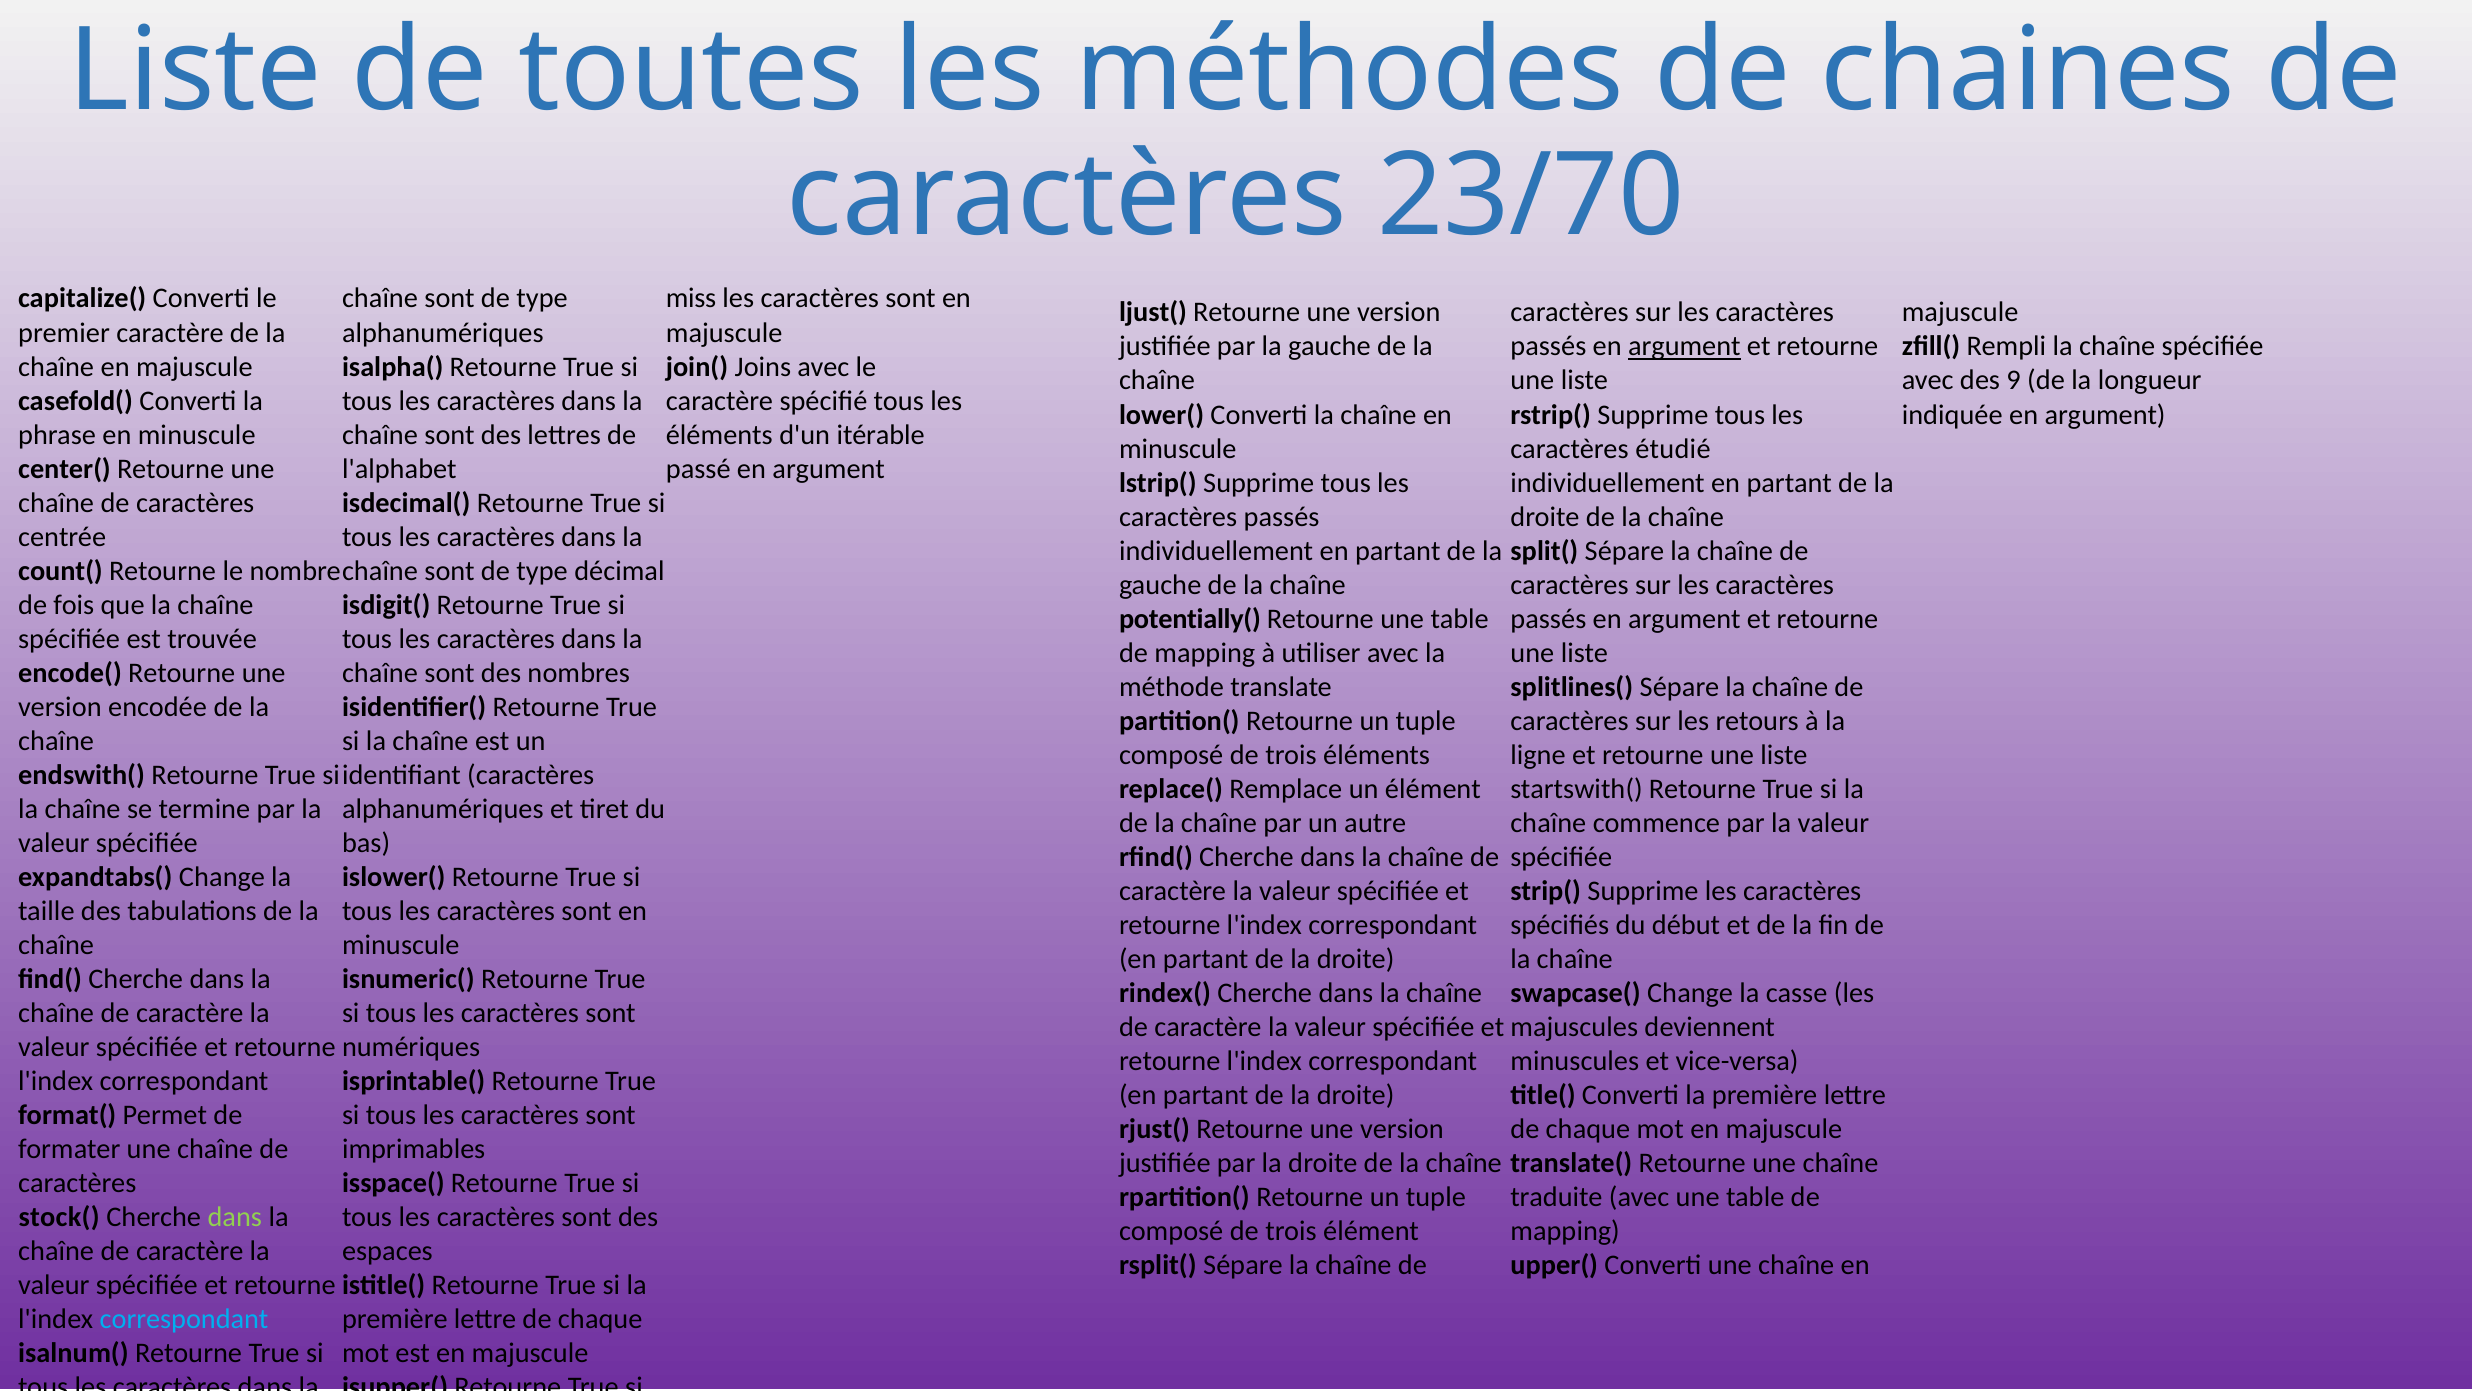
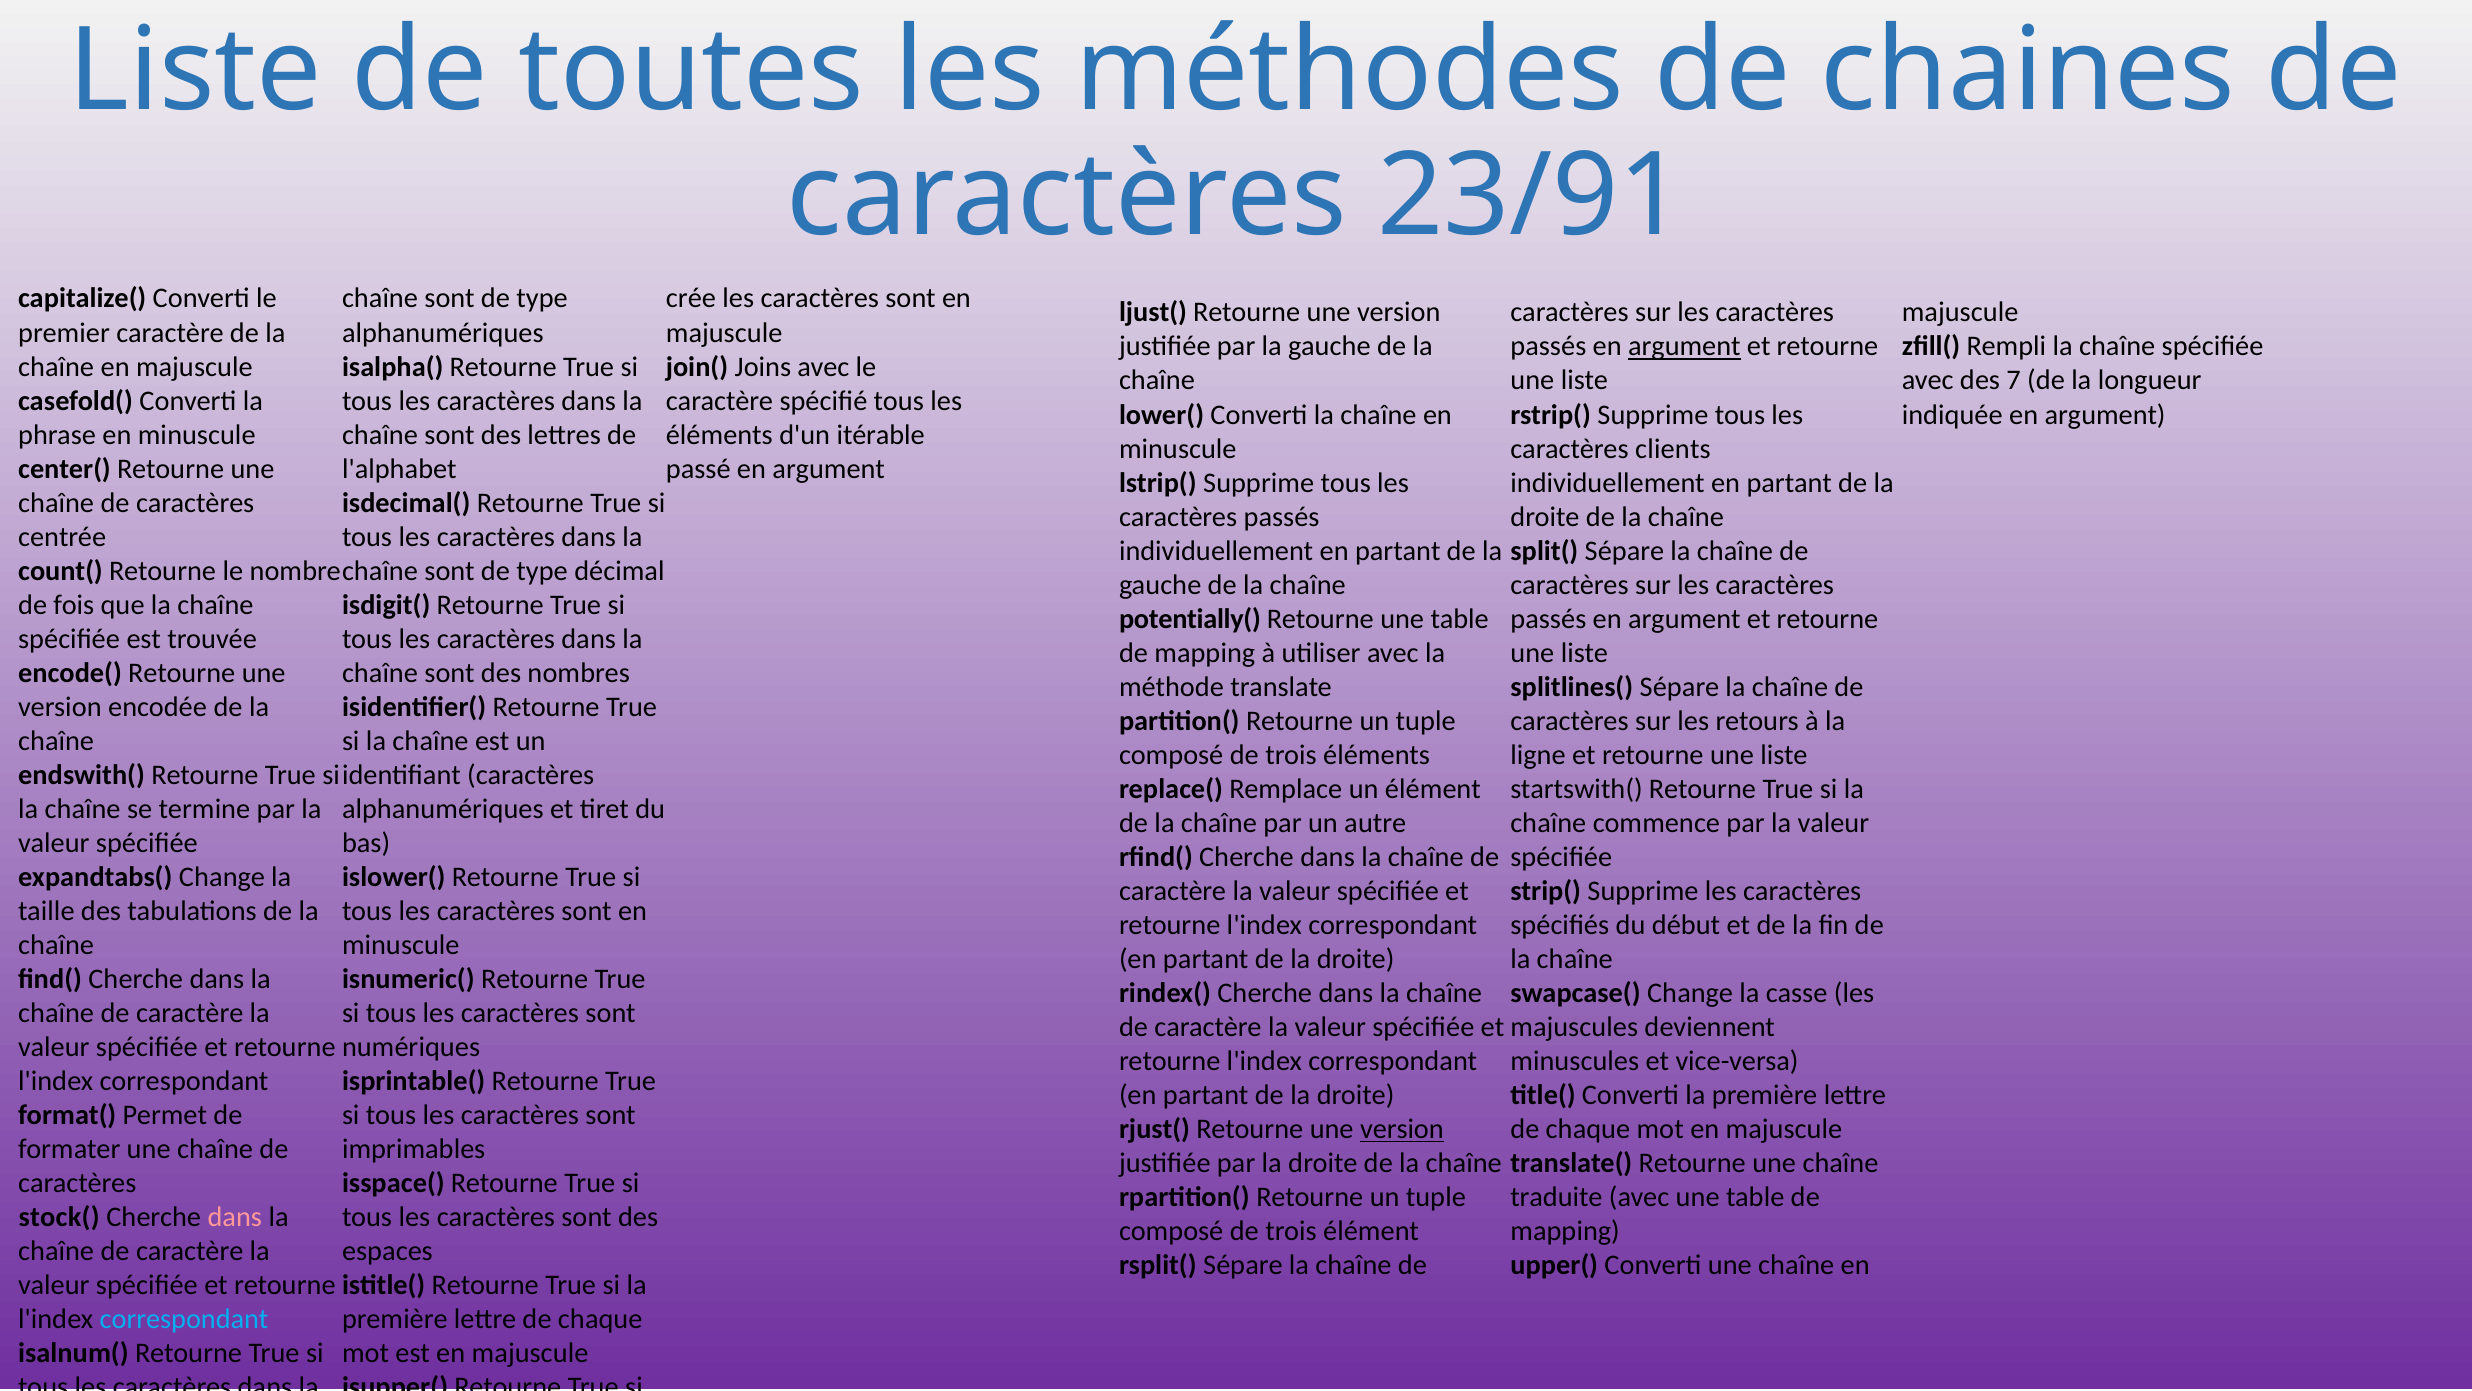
23/70: 23/70 -> 23/91 (1531, 196)
miss: miss -> crée (691, 299)
9: 9 -> 7 (2014, 381)
étudié: étudié -> clients (1673, 449)
version underline: none -> present (1402, 1129)
dans colour: light green -> pink (235, 1217)
